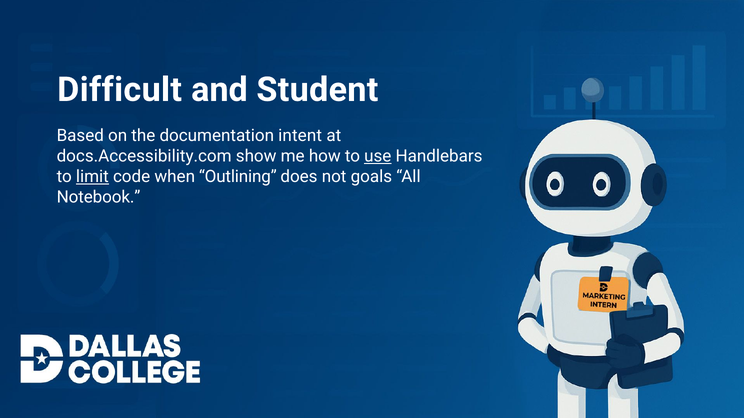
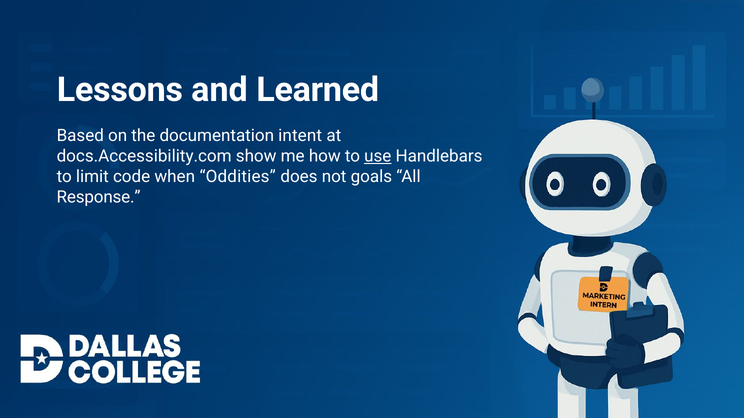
Difficult: Difficult -> Lessons (120, 90)
Student: Student -> Learned (318, 90)
limit underline: present -> none (92, 177)
Outlining: Outlining -> Oddities (238, 177)
Notebook: Notebook -> Response (99, 197)
